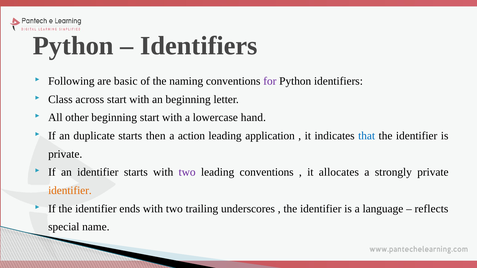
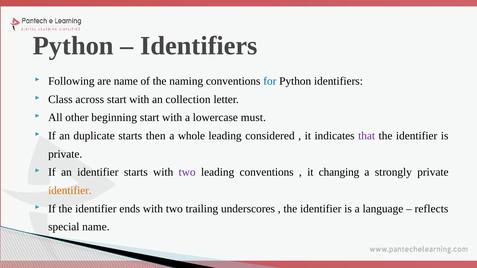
are basic: basic -> name (126, 81)
for colour: purple -> blue (270, 81)
an beginning: beginning -> collection (188, 99)
hand: hand -> must (253, 118)
action: action -> whole (191, 136)
application: application -> considered (270, 136)
that colour: blue -> purple (367, 136)
allocates: allocates -> changing (339, 172)
